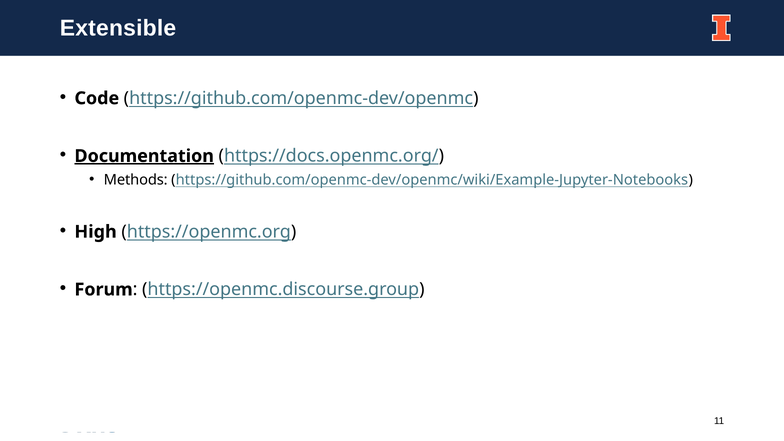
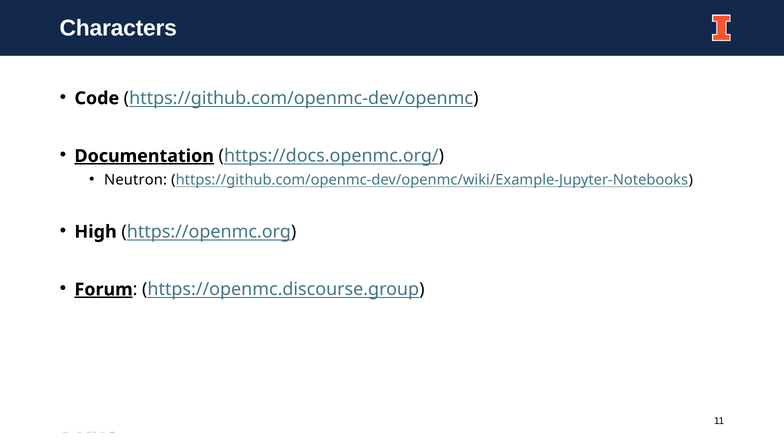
Extensible: Extensible -> Characters (118, 28)
Methods: Methods -> Neutron (136, 180)
Forum underline: none -> present (104, 290)
